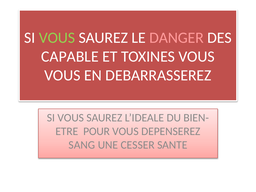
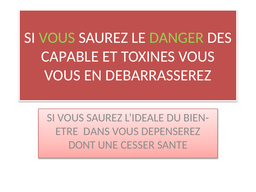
DANGER colour: pink -> light green (177, 38)
POUR: POUR -> DANS (97, 131)
SANG: SANG -> DONT (82, 145)
